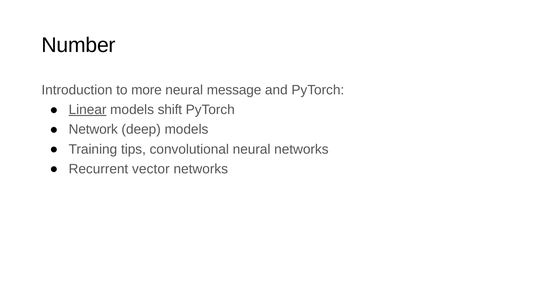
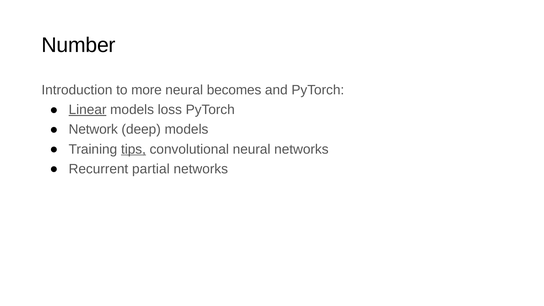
message: message -> becomes (234, 90)
shift: shift -> loss (170, 110)
tips underline: none -> present (133, 149)
vector: vector -> partial (151, 169)
